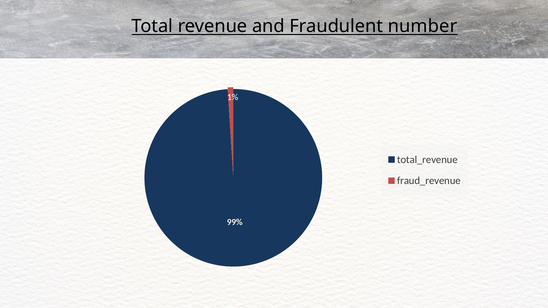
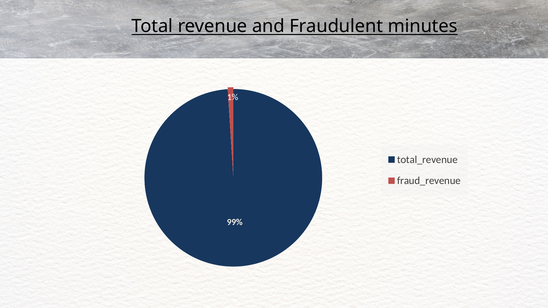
number: number -> minutes (423, 26)
